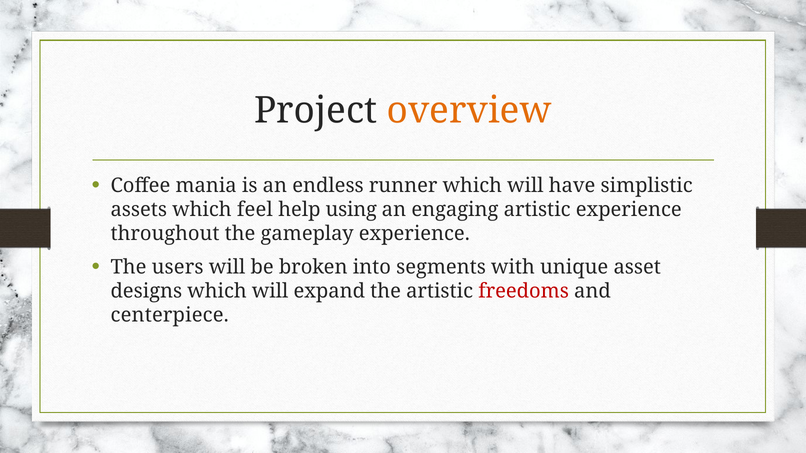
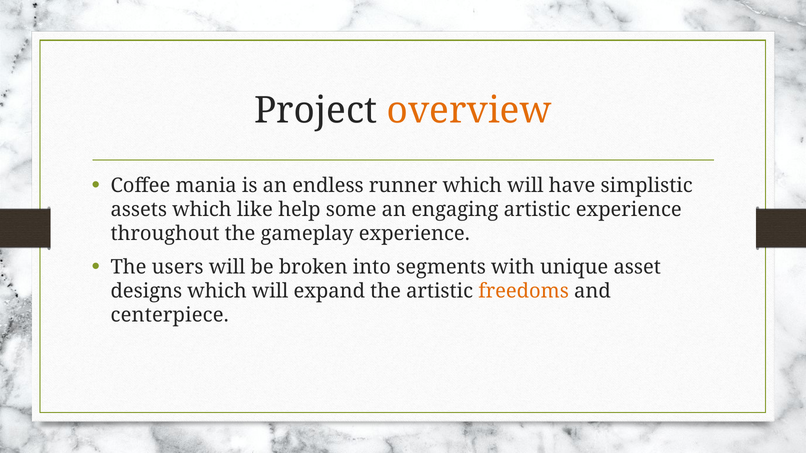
feel: feel -> like (255, 210)
using: using -> some (351, 210)
freedoms colour: red -> orange (524, 291)
